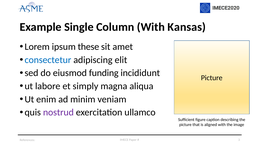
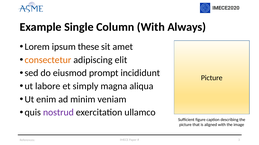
Kansas: Kansas -> Always (187, 27)
consectetur colour: blue -> orange (48, 60)
funding: funding -> prompt (104, 73)
